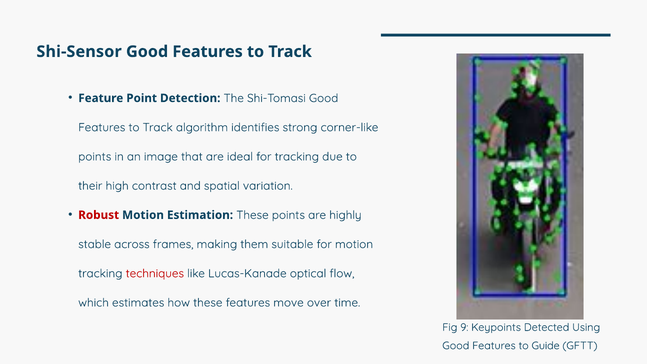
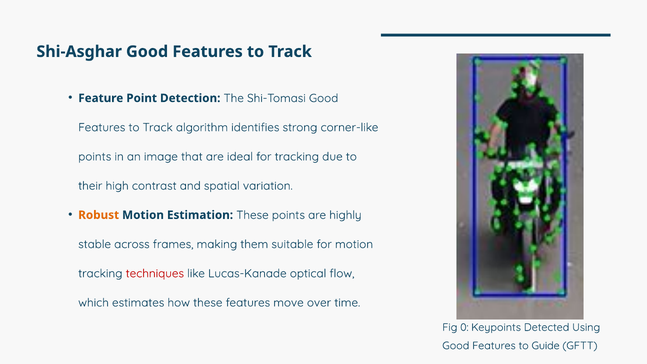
Shi-Sensor: Shi-Sensor -> Shi-Asghar (79, 52)
Robust colour: red -> orange (99, 215)
9: 9 -> 0 (464, 327)
